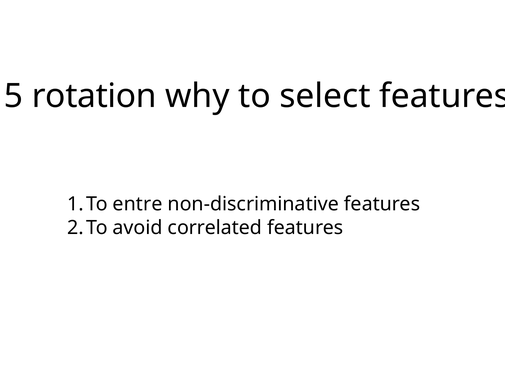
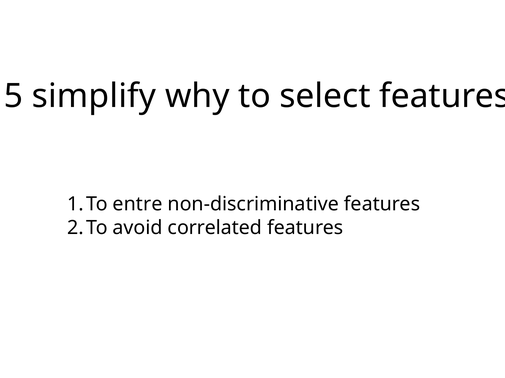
rotation: rotation -> simplify (94, 96)
